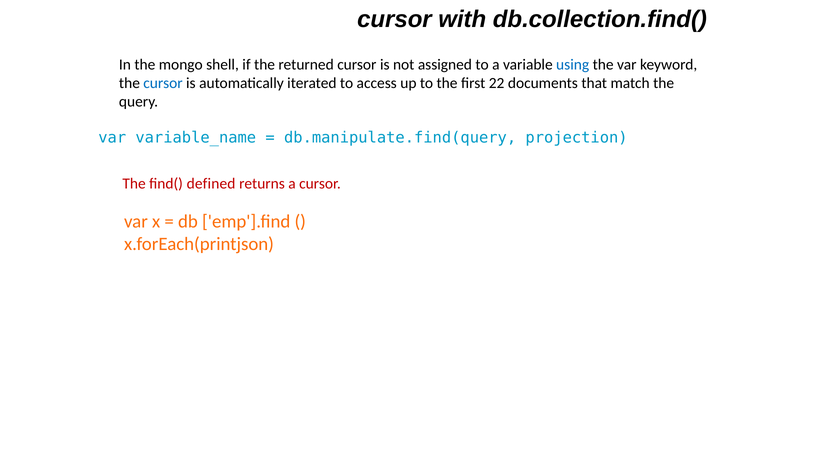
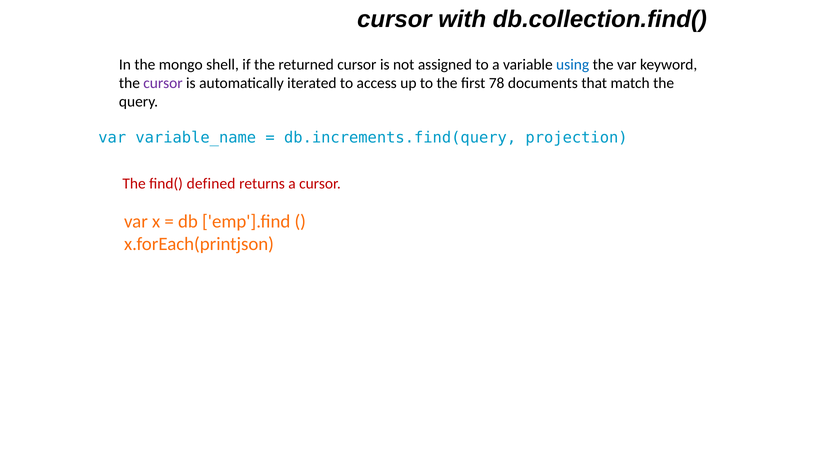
cursor colour: blue -> purple (163, 83)
22: 22 -> 78 (497, 83)
db.manipulate.find(query: db.manipulate.find(query -> db.increments.find(query (400, 138)
